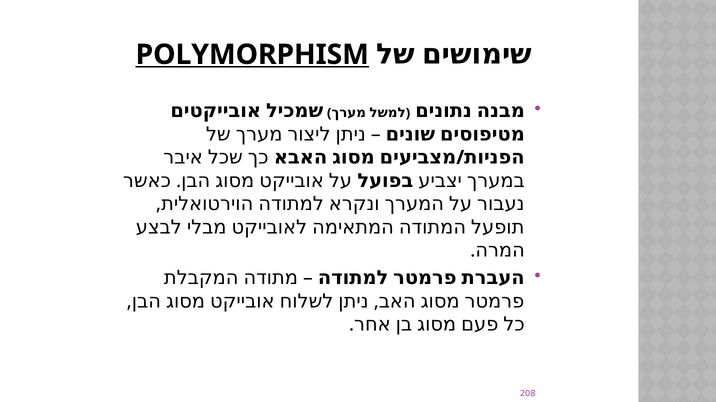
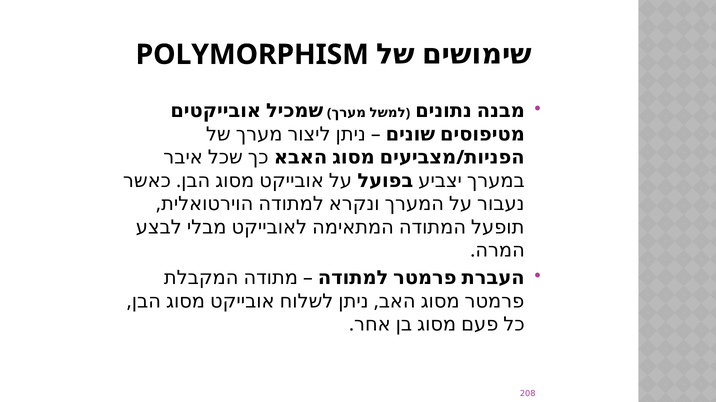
POLYMORPHISM underline: present -> none (252, 55)
